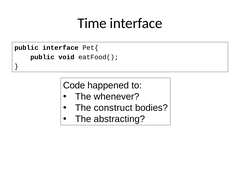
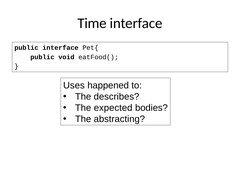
Code: Code -> Uses (74, 85)
whenever: whenever -> describes (116, 97)
construct: construct -> expected (113, 108)
